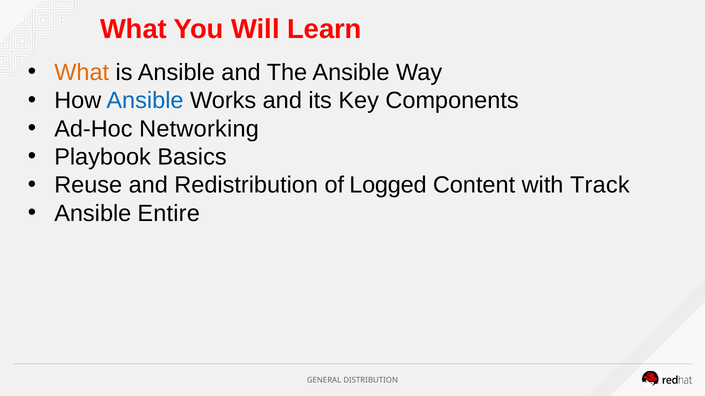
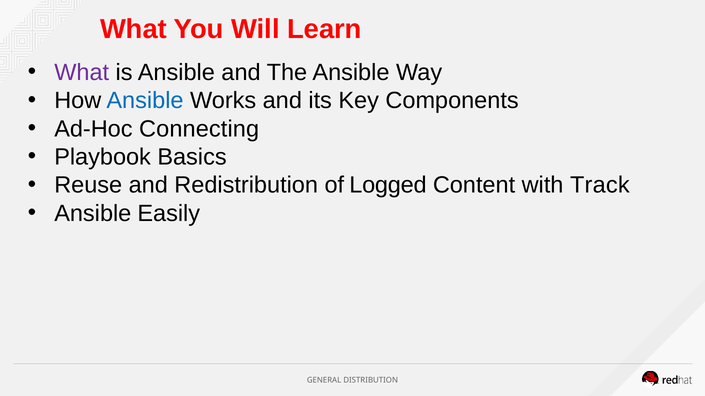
What colour: orange -> purple (82, 73)
Networking: Networking -> Connecting (199, 129)
Entire: Entire -> Easily (169, 214)
